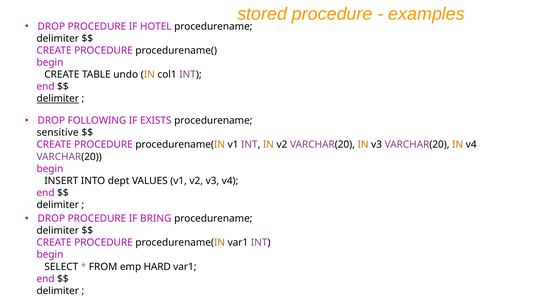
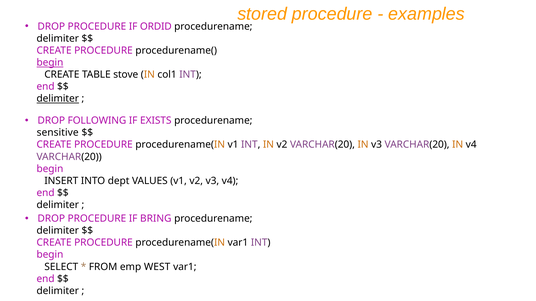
HOTEL: HOTEL -> ORDID (156, 26)
begin underline: none -> present (50, 63)
undo: undo -> stove (126, 75)
HARD: HARD -> WEST (157, 267)
